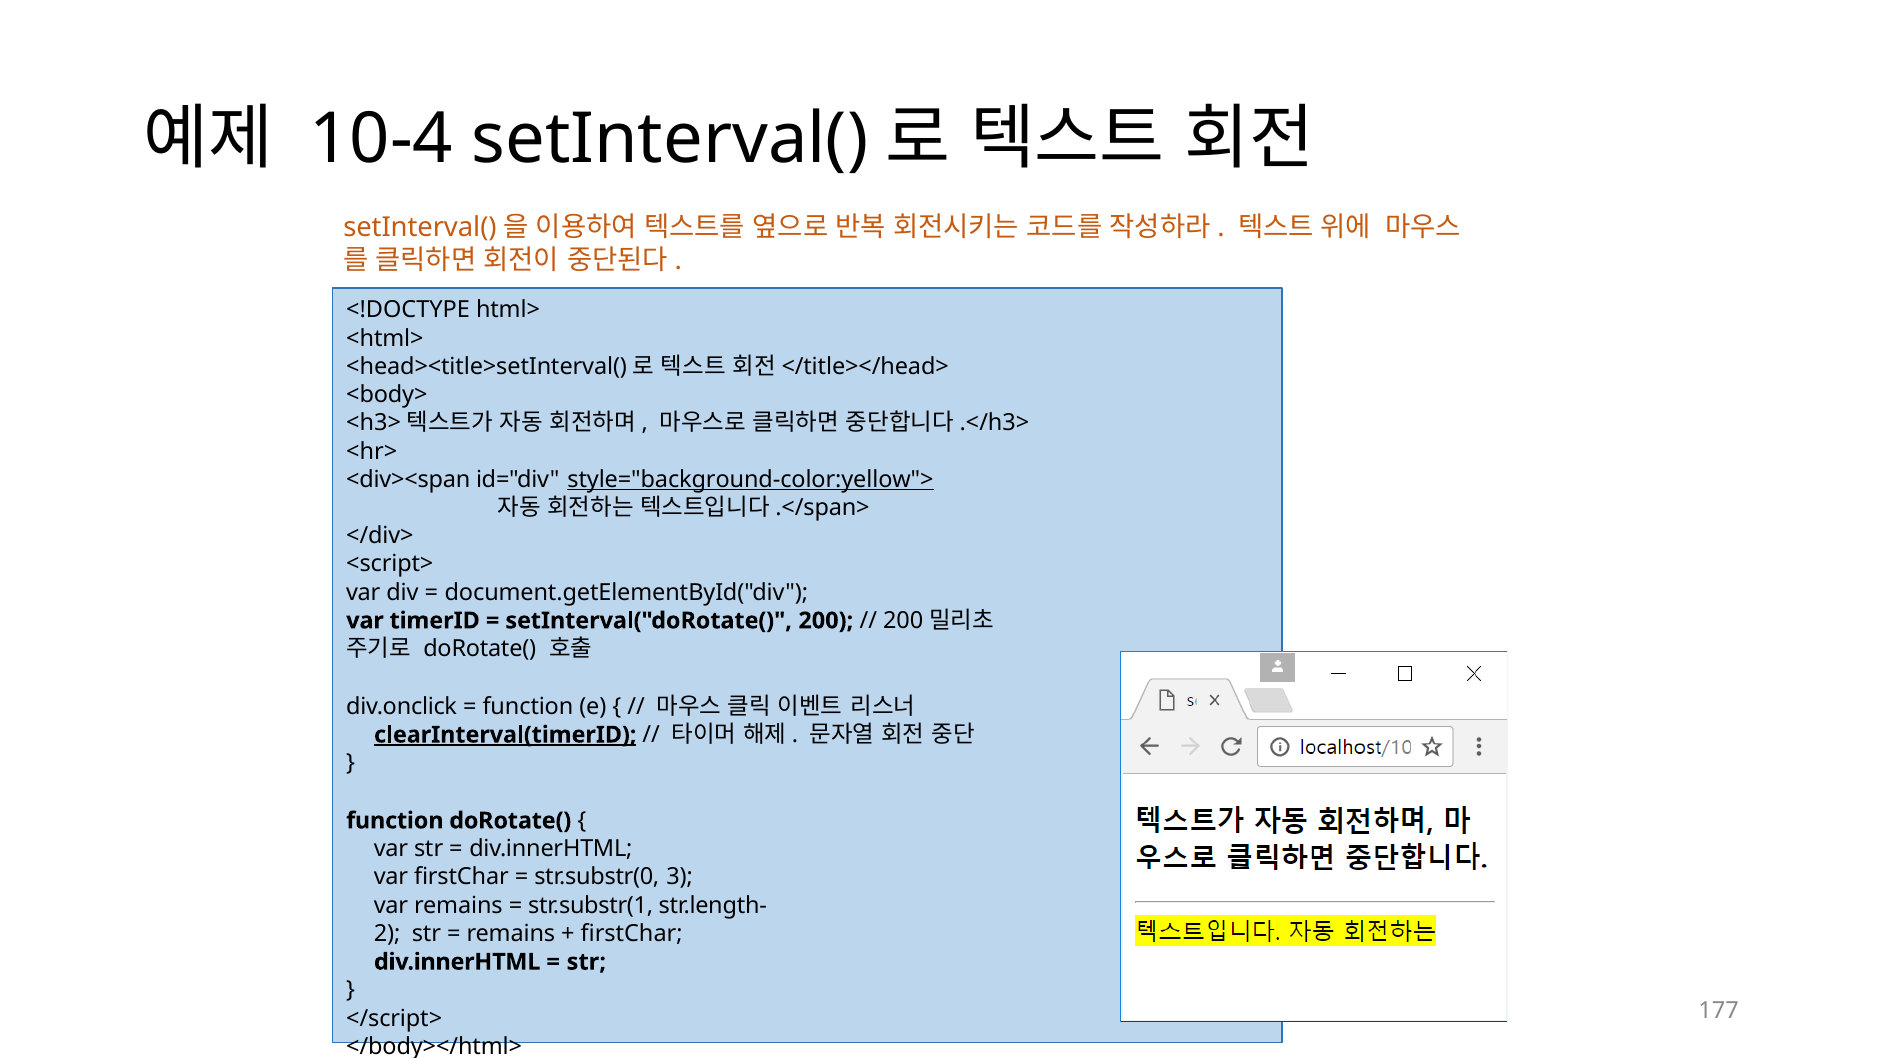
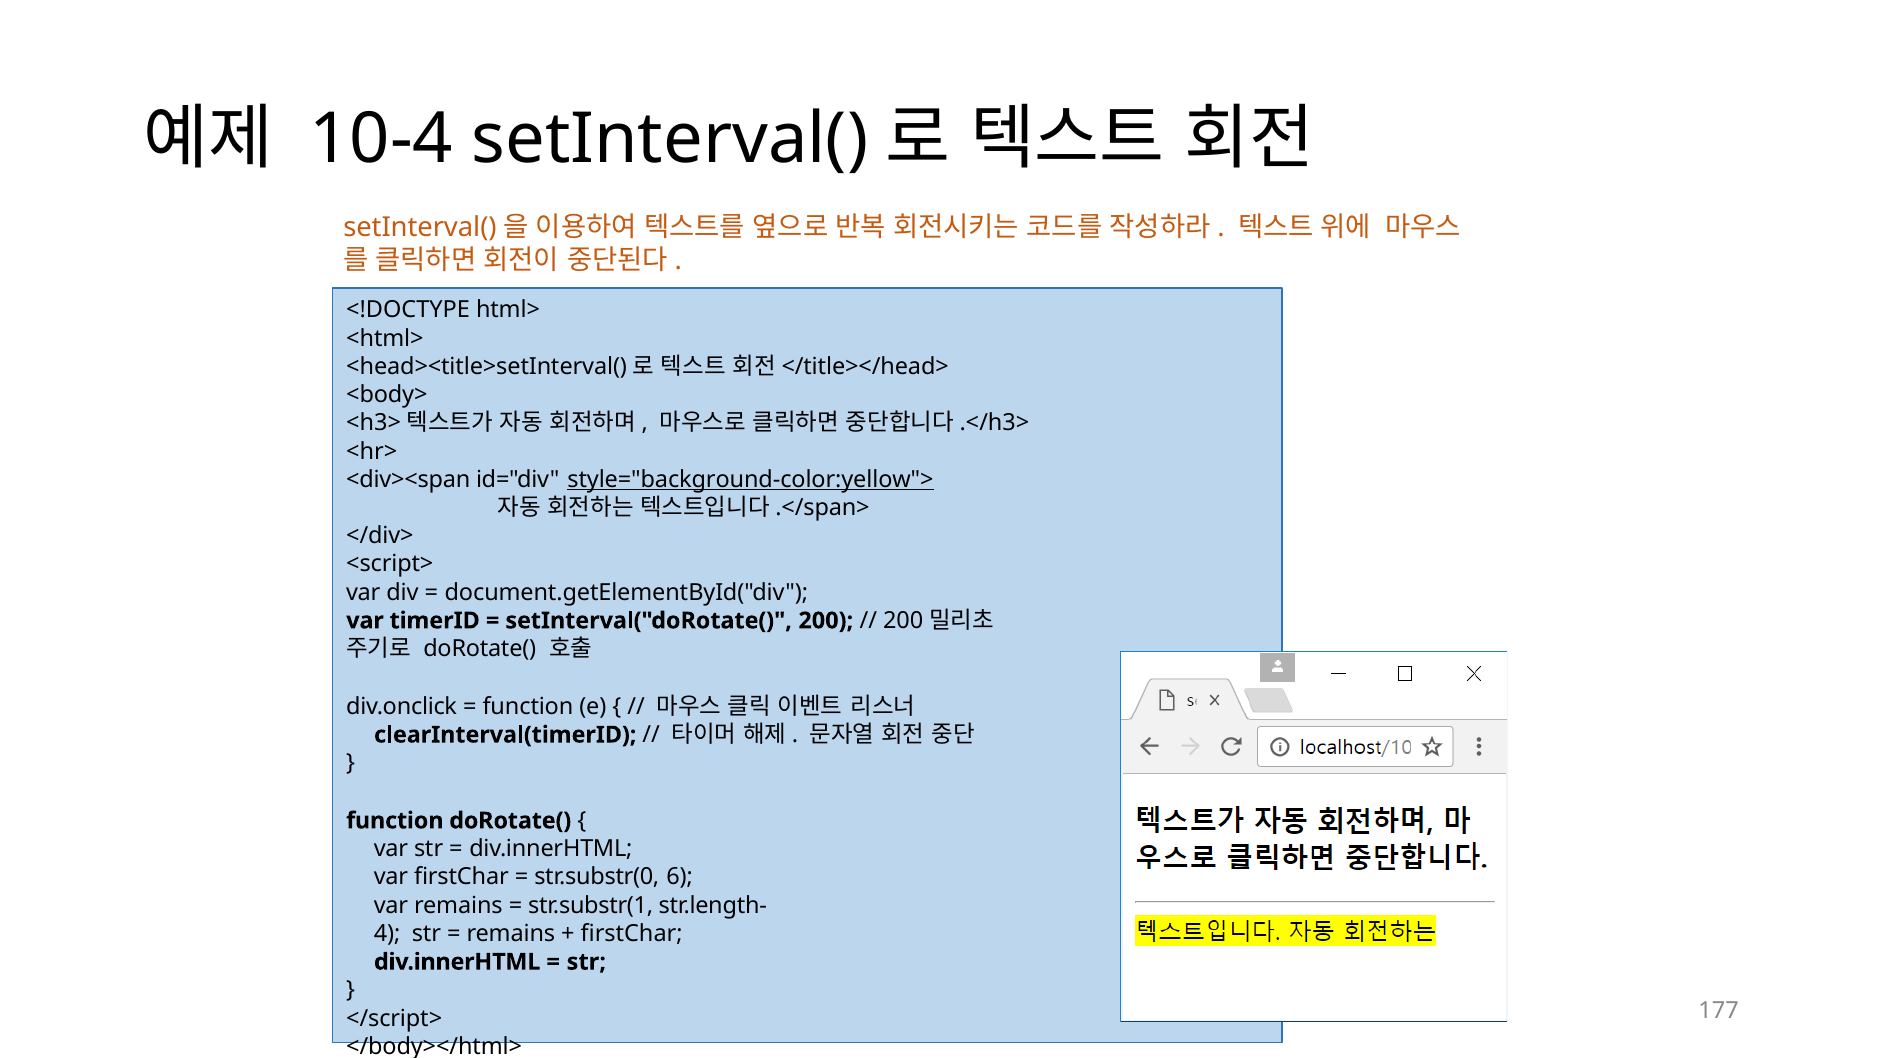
clearInterval(timerID underline: present -> none (505, 735)
3: 3 -> 6 (680, 877)
2: 2 -> 4 (387, 934)
